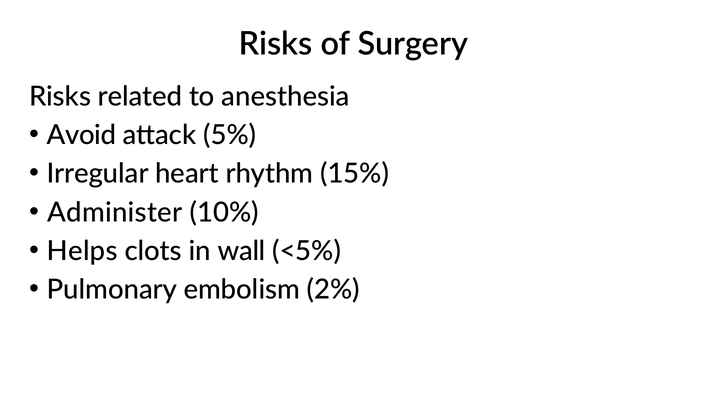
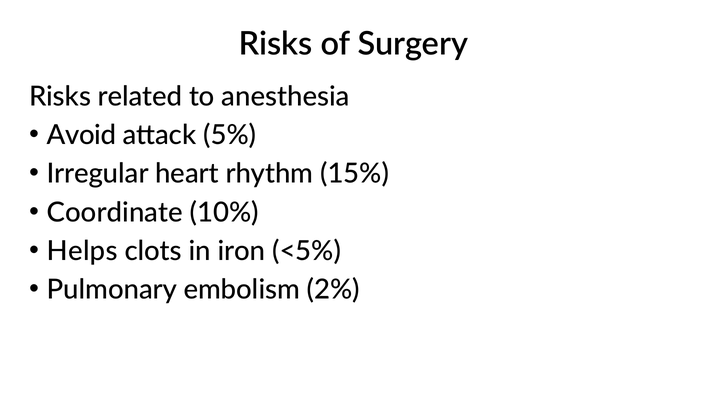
Administer: Administer -> Coordinate (115, 212)
wall: wall -> iron (242, 251)
